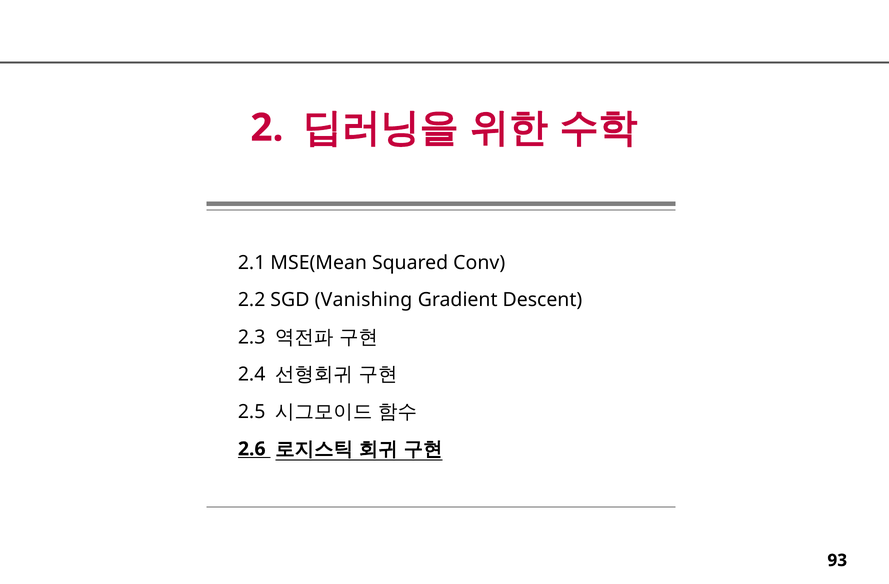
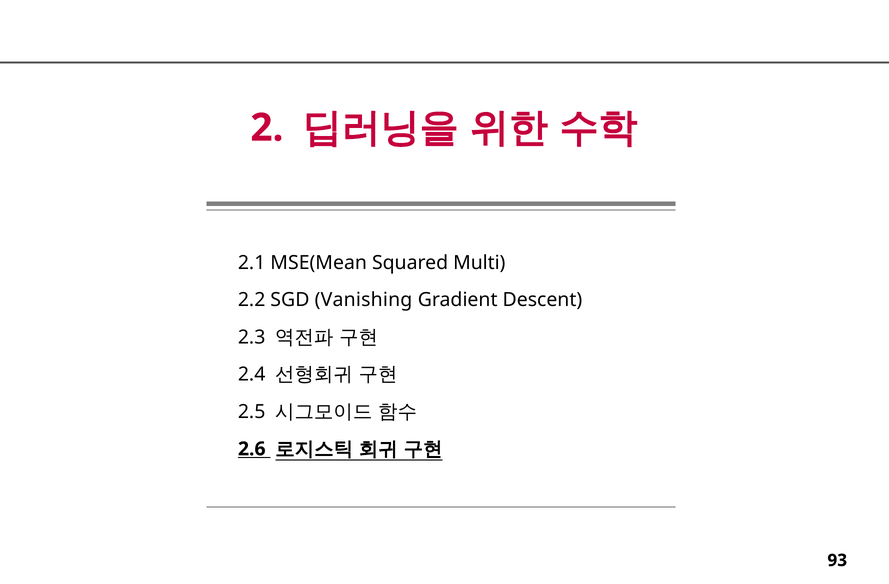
Conv: Conv -> Multi (479, 263)
